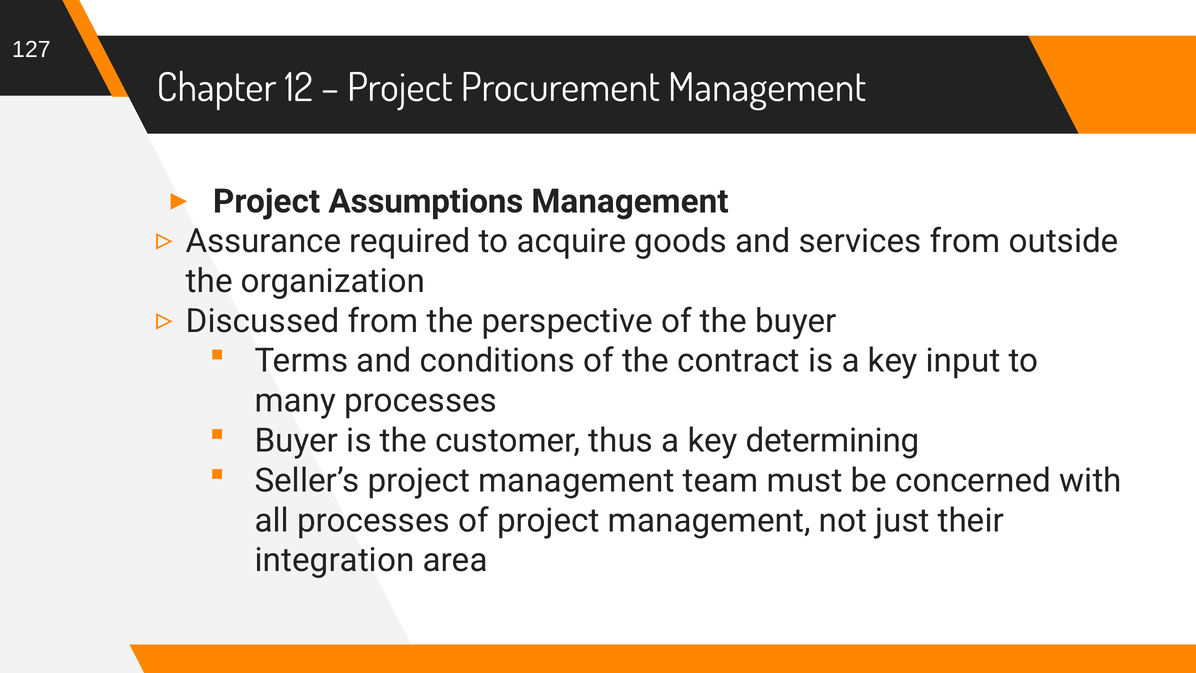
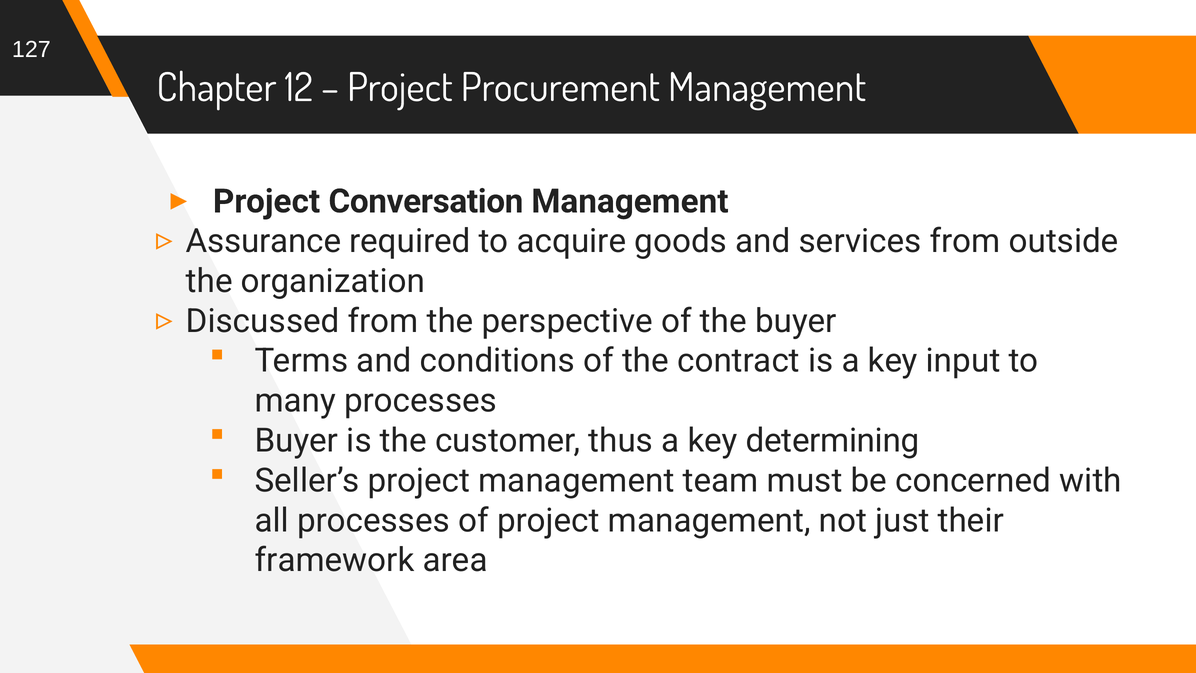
Assumptions: Assumptions -> Conversation (426, 201)
integration: integration -> framework (335, 560)
